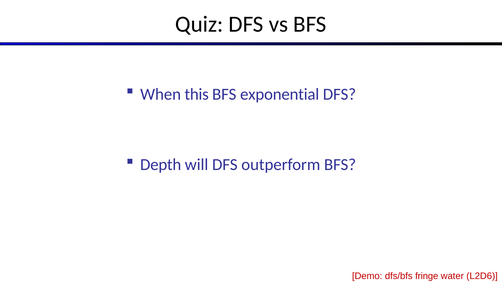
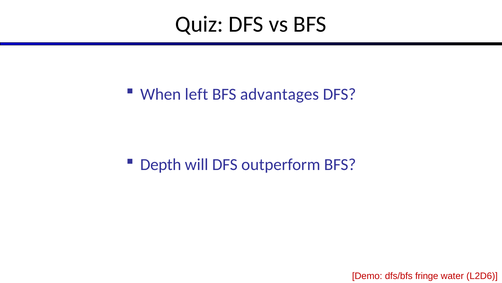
this: this -> left (196, 94)
exponential: exponential -> advantages (280, 94)
